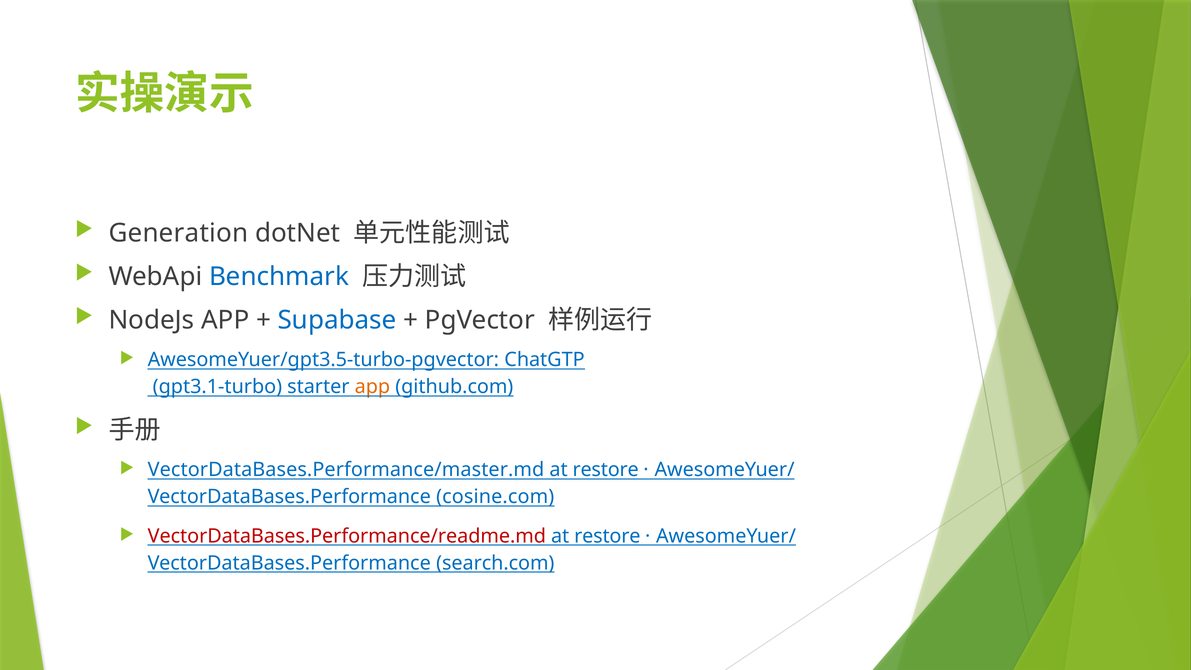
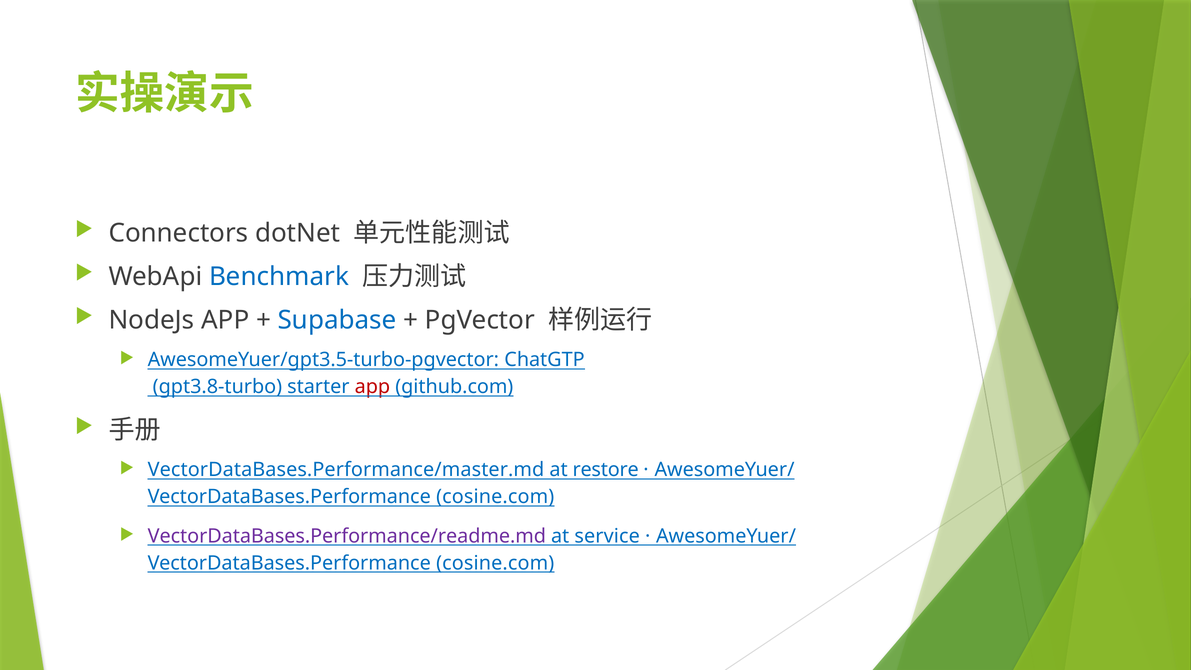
Generation: Generation -> Connectors (179, 233)
gpt3.1-turbo: gpt3.1-turbo -> gpt3.8-turbo (217, 387)
app colour: orange -> red (372, 387)
VectorDataBases.Performance/readme.md colour: red -> purple (347, 536)
restore: restore -> service (607, 536)
search.com: search.com -> cosine.com (495, 563)
